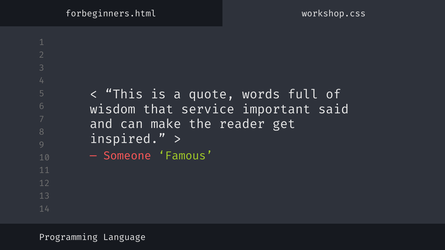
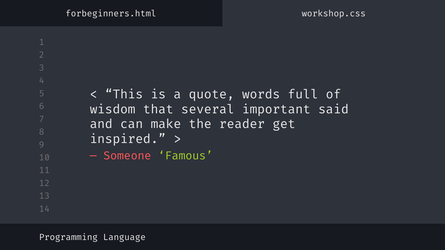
service: service -> several (208, 110)
